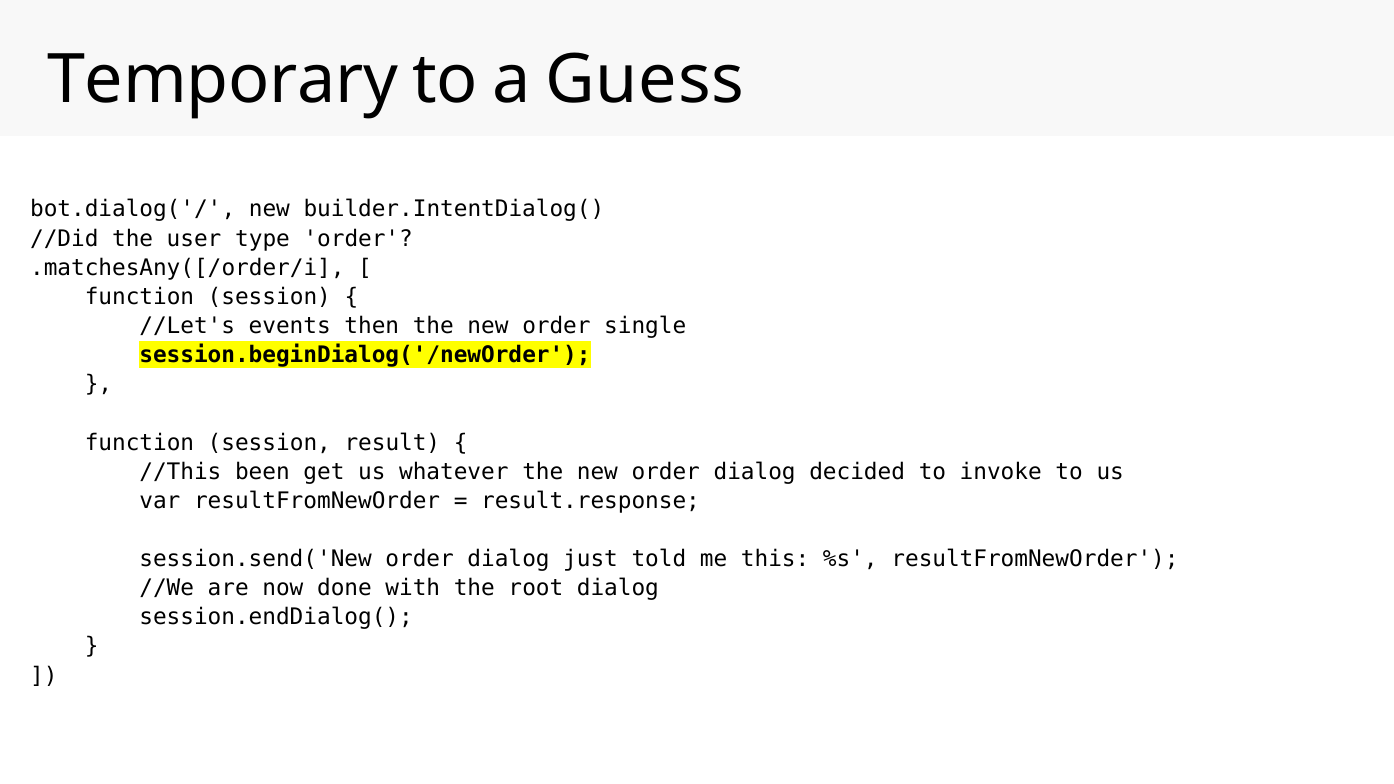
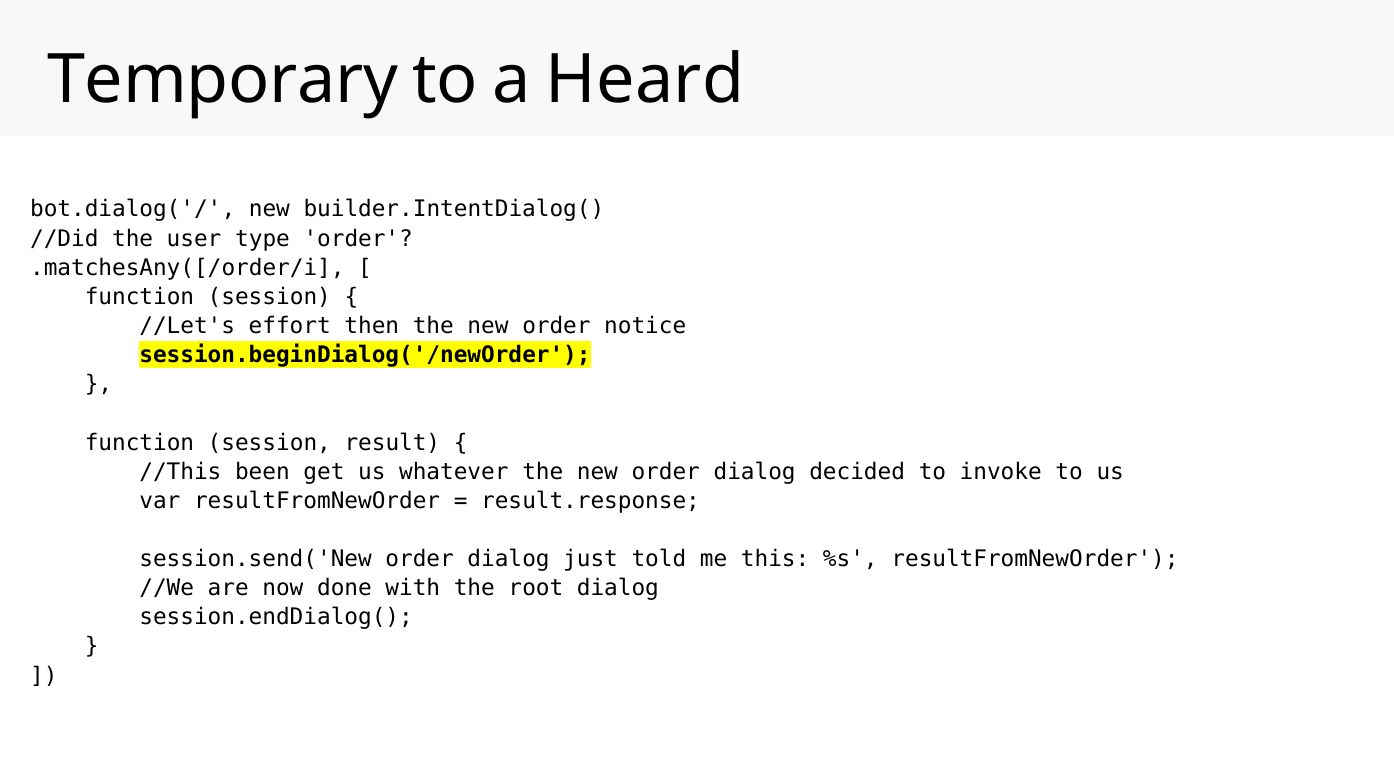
Guess: Guess -> Heard (645, 80)
events: events -> effort (290, 326)
single: single -> notice (645, 326)
